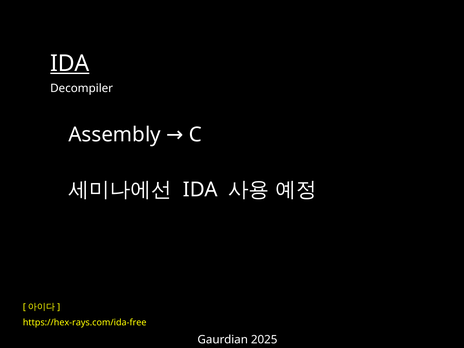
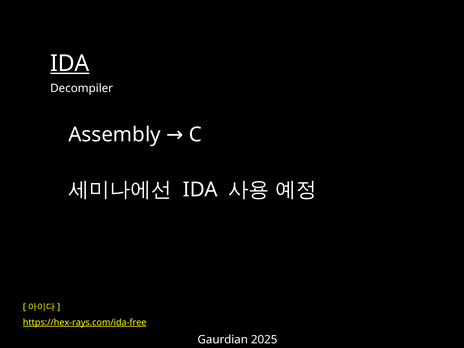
https://hex-rays.com/ida-free underline: none -> present (85, 322)
